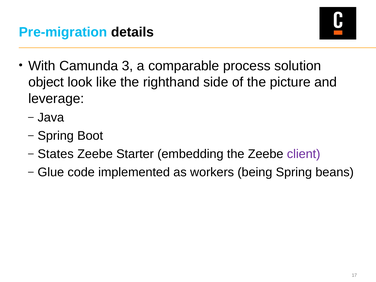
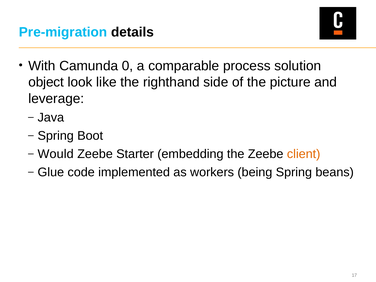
3: 3 -> 0 (128, 66)
States: States -> Would (56, 154)
client colour: purple -> orange (304, 154)
